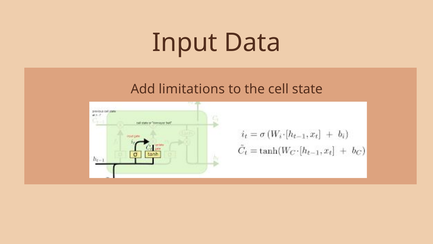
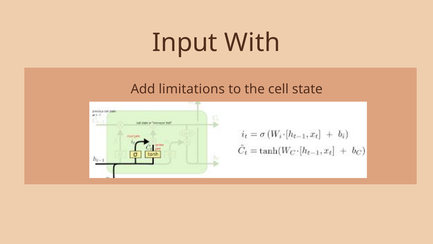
Data: Data -> With (252, 43)
